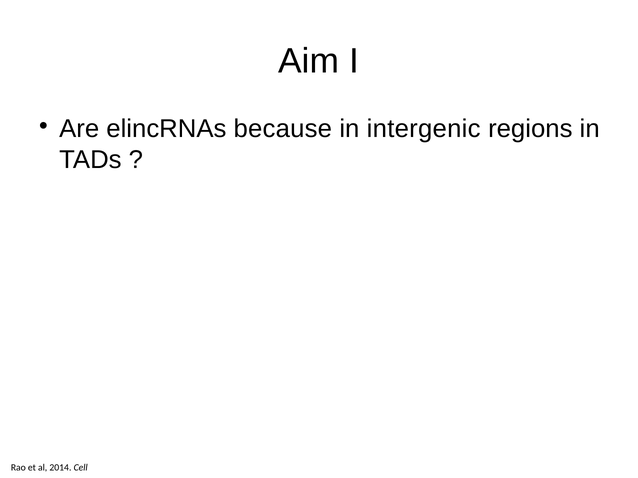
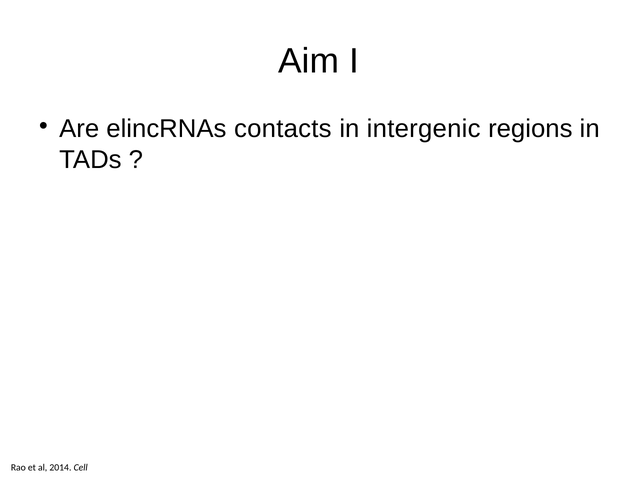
because: because -> contacts (283, 129)
